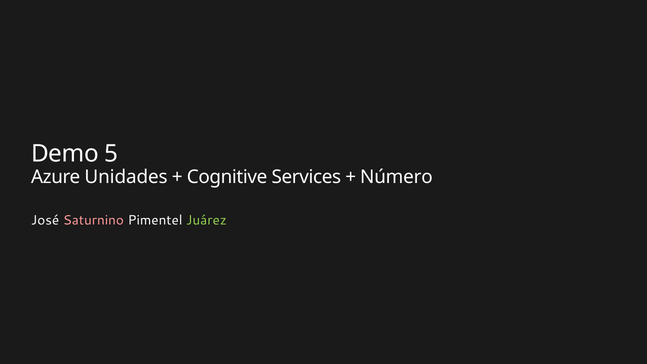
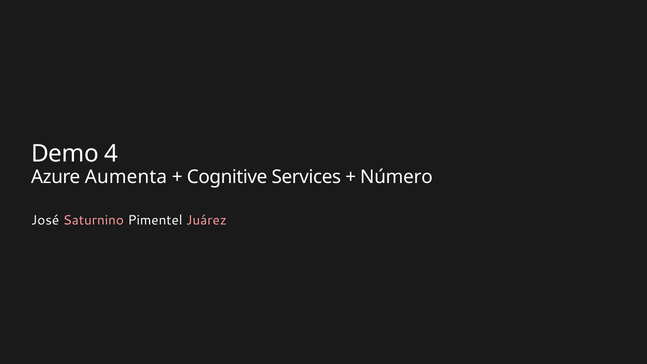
5: 5 -> 4 (111, 154)
Unidades: Unidades -> Aumenta (126, 177)
Juárez colour: light green -> pink (207, 220)
